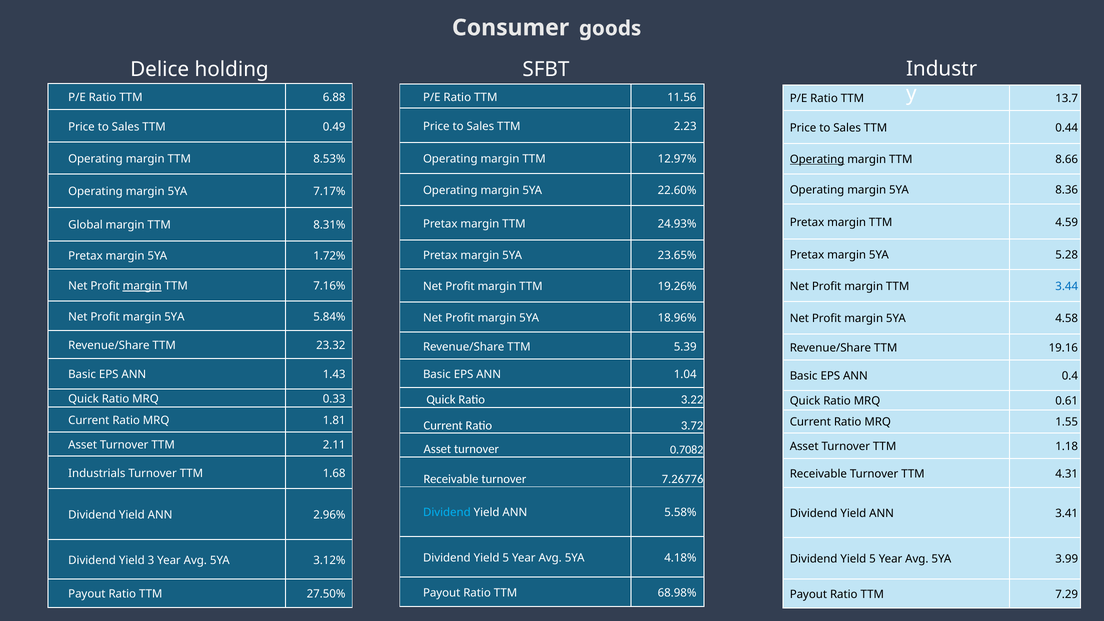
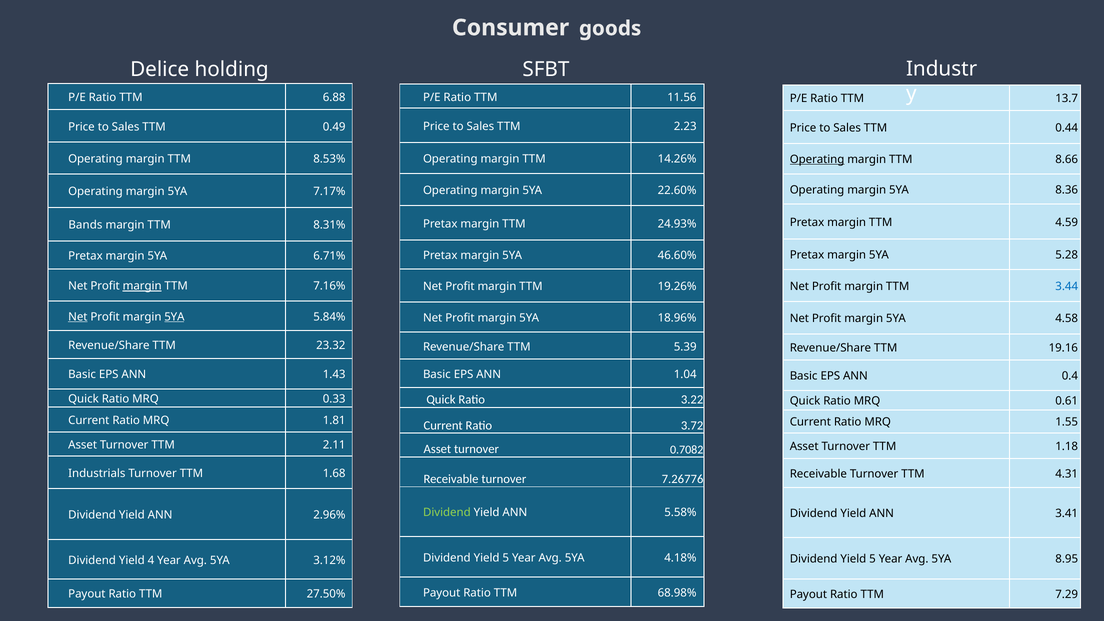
12.97%: 12.97% -> 14.26% (677, 159)
Global: Global -> Bands (85, 225)
23.65%: 23.65% -> 46.60% (677, 256)
1.72%: 1.72% -> 6.71% (329, 256)
Net underline: none -> present (78, 317)
5YA underline: none -> present (174, 317)
Dividend colour: light blue -> light green (447, 513)
3.99: 3.99 -> 8.95 (1067, 559)
3: 3 -> 4 (151, 560)
